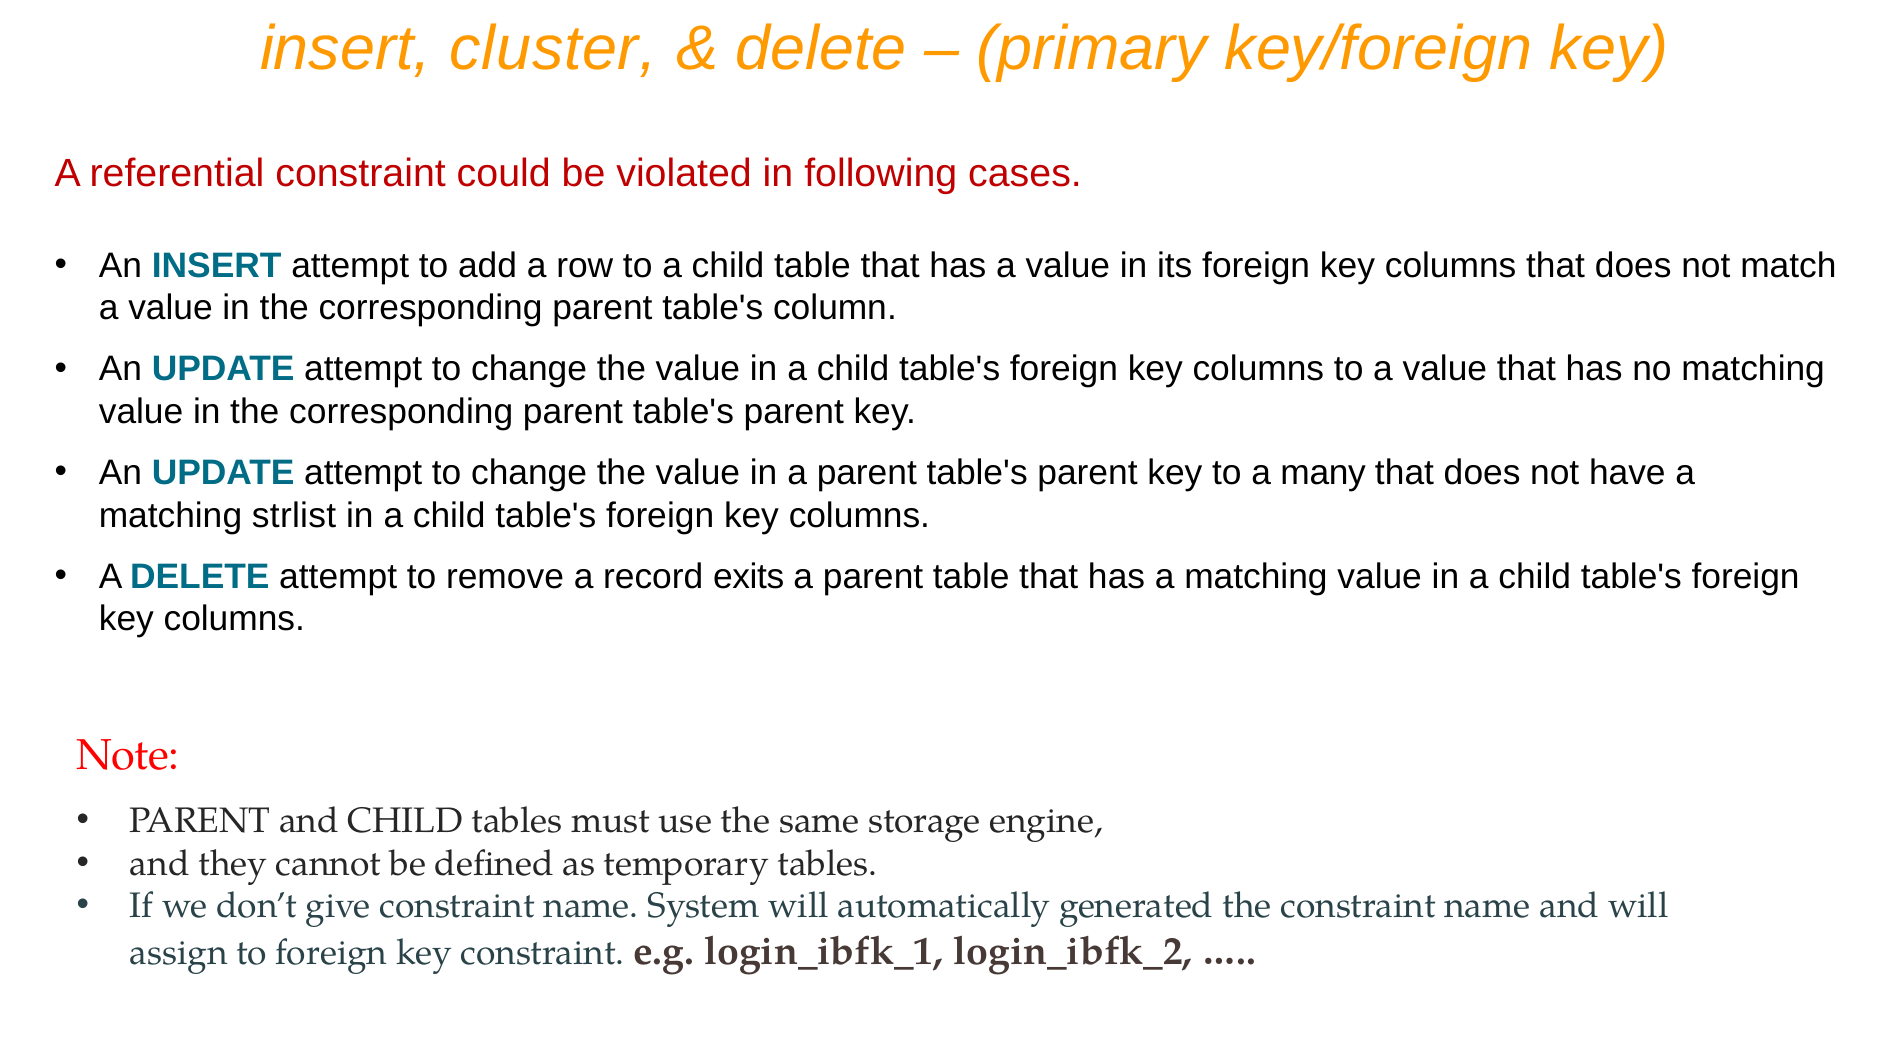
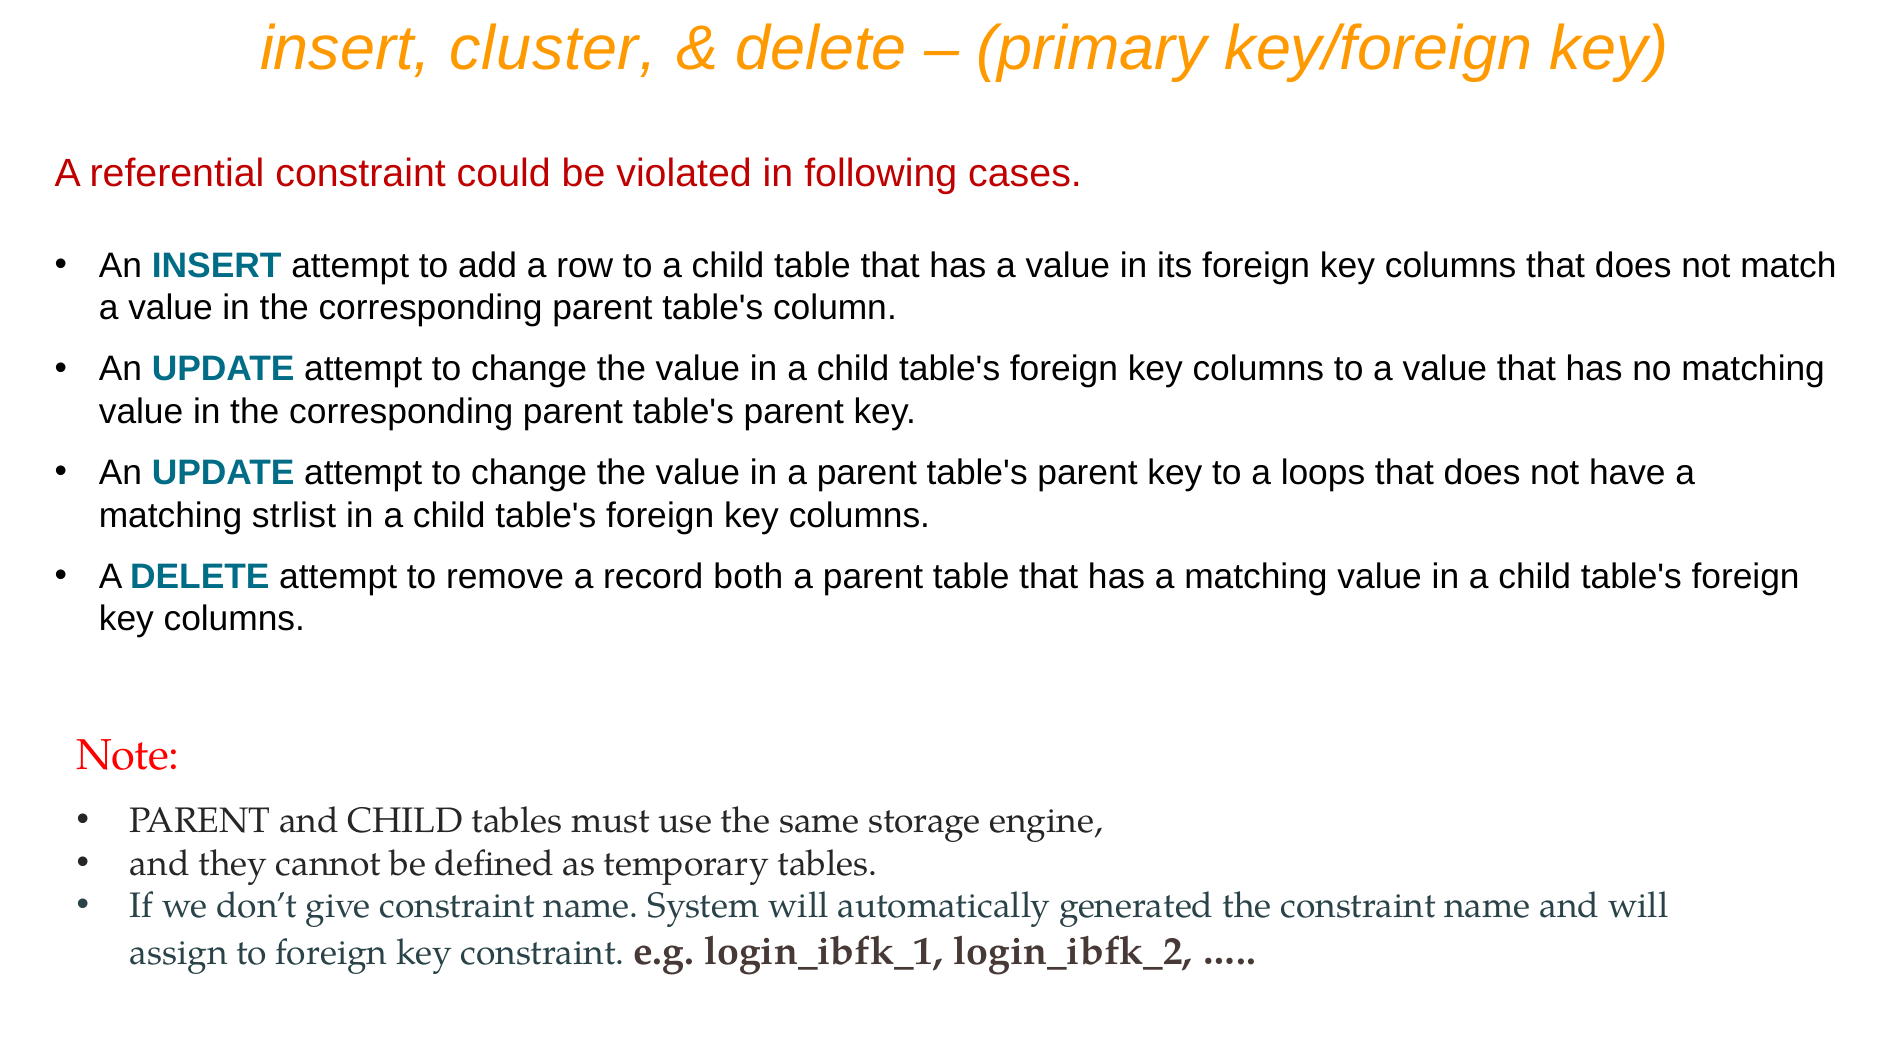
many: many -> loops (1323, 473)
exits: exits -> both (748, 577)
